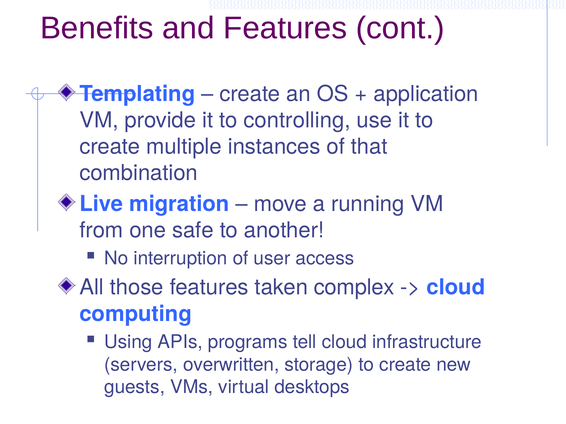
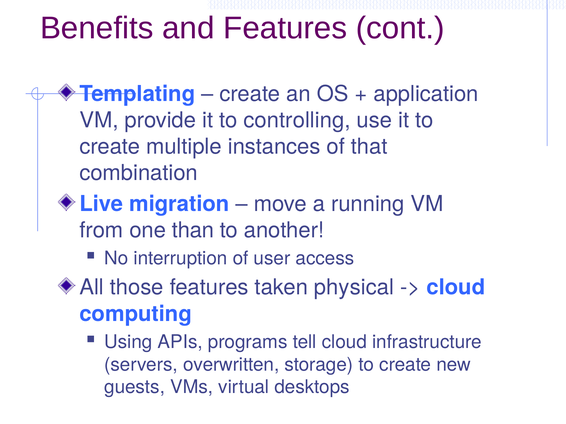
safe: safe -> than (193, 230)
complex: complex -> physical (354, 288)
